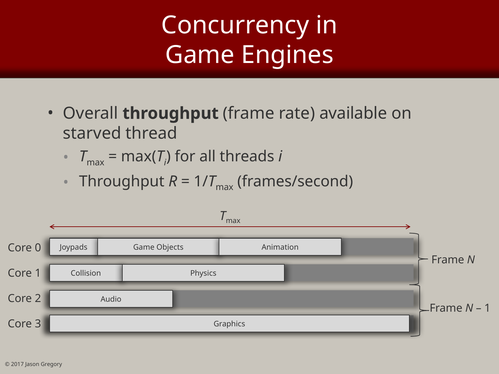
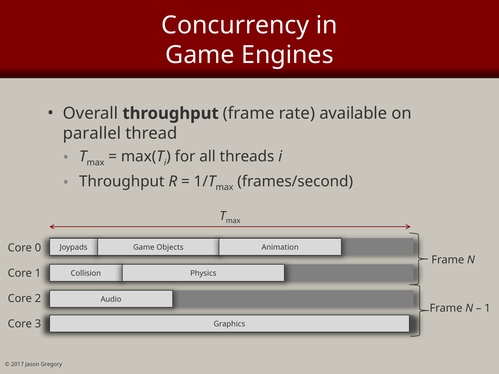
starved: starved -> parallel (92, 133)
